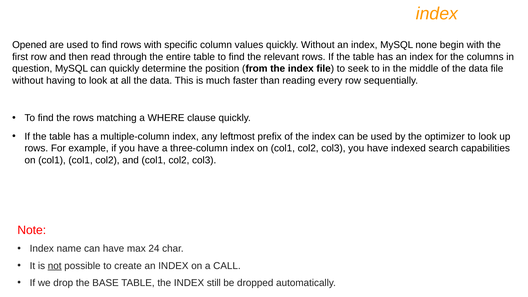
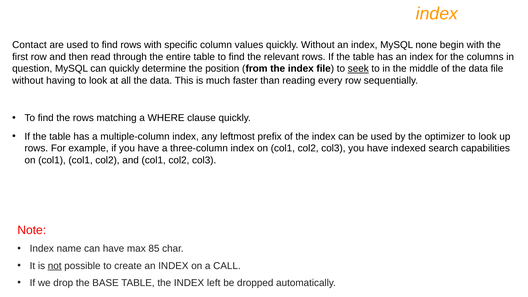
Opened: Opened -> Contact (29, 45)
seek underline: none -> present (358, 69)
24: 24 -> 85 (154, 249)
still: still -> left (214, 283)
